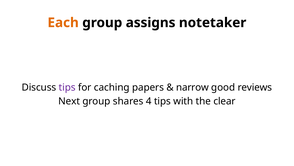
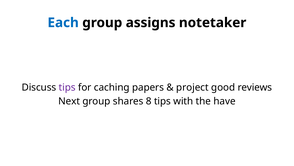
Each colour: orange -> blue (63, 23)
narrow: narrow -> project (192, 87)
4: 4 -> 8 (149, 101)
clear: clear -> have (224, 101)
